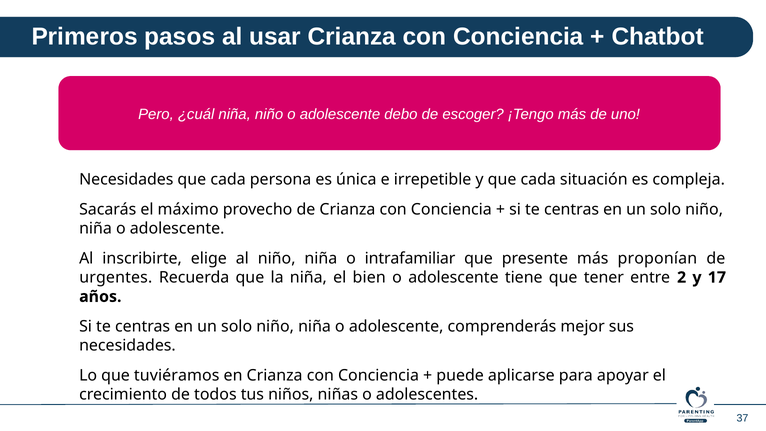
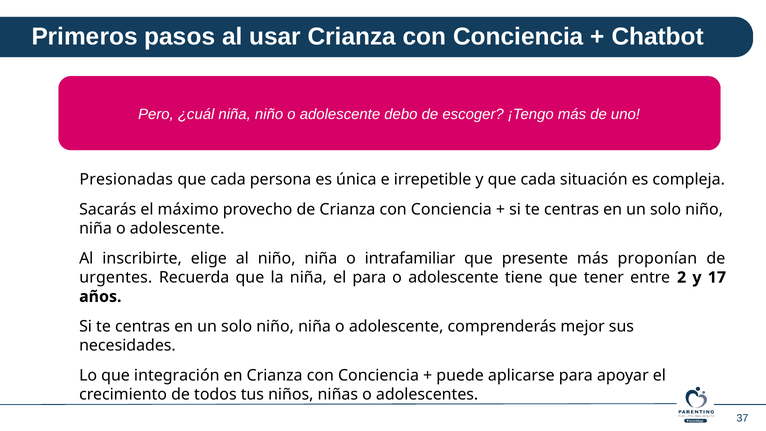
Necesidades: Necesidades -> Presionadas (126, 180)
el bien: bien -> para (369, 277)
tuviéramos: tuviéramos -> integración (177, 375)
